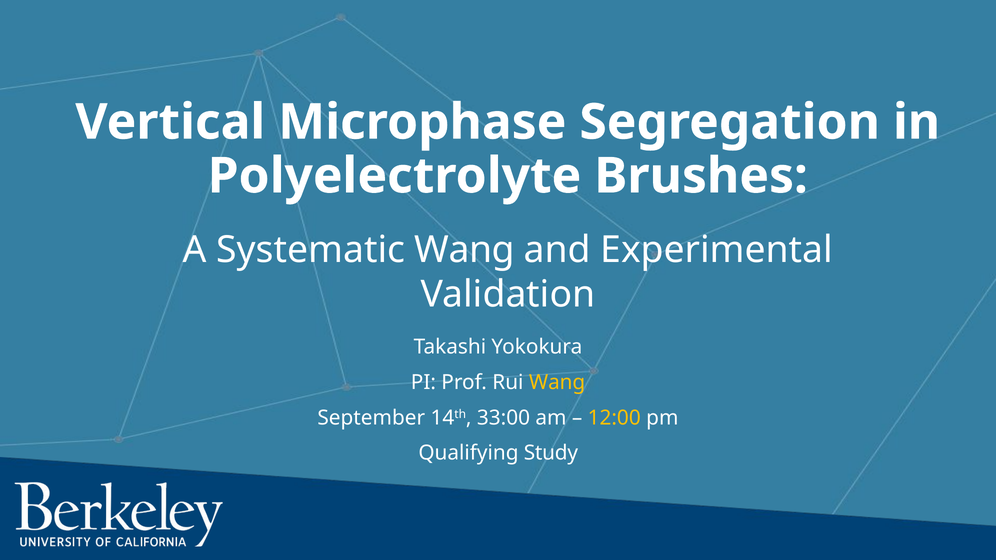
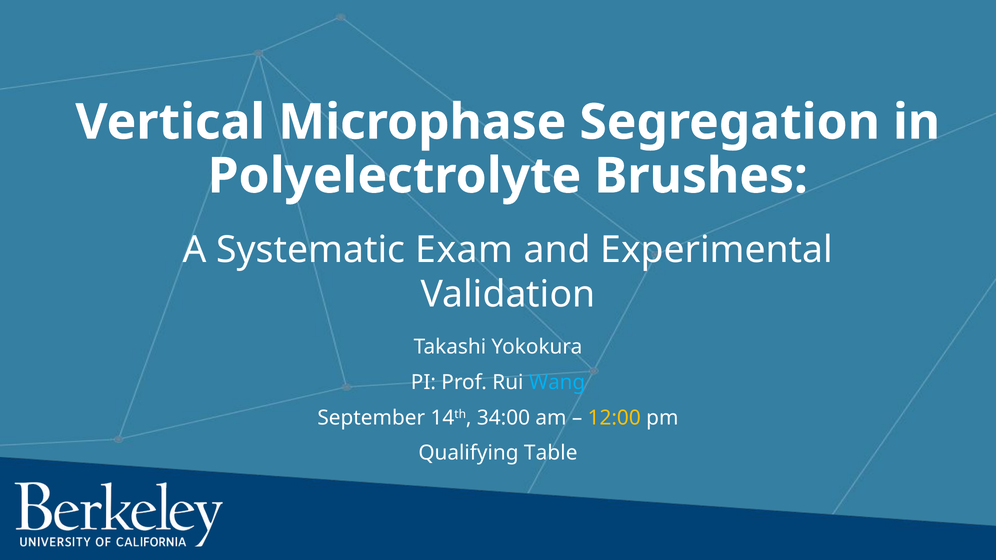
Systematic Wang: Wang -> Exam (464, 250)
Wang colour: yellow -> light blue (557, 383)
33:00: 33:00 -> 34:00 (503, 418)
Study: Study -> Table (551, 453)
